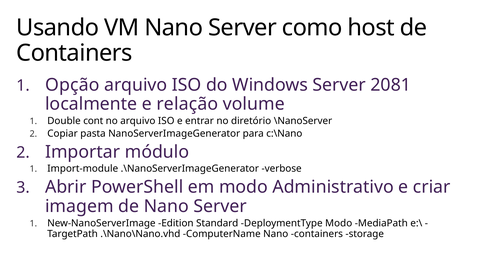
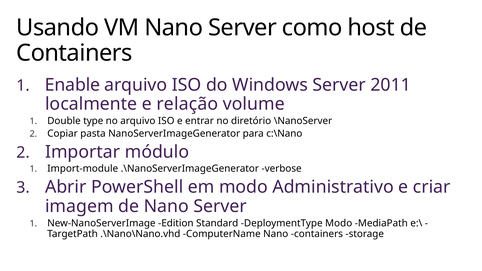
Opção: Opção -> Enable (72, 85)
2081: 2081 -> 2011 (391, 85)
cont: cont -> type (93, 121)
